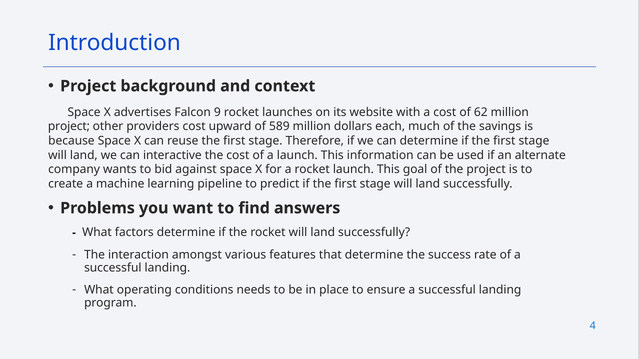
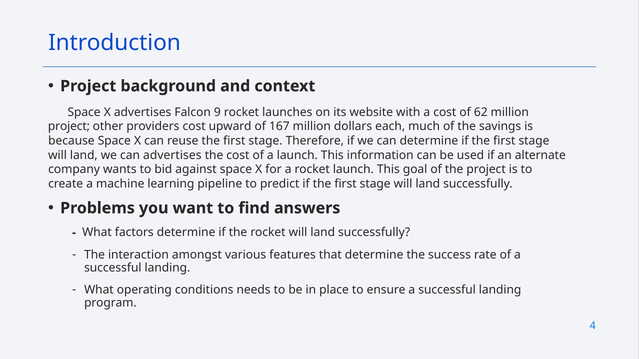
589: 589 -> 167 (279, 127)
can interactive: interactive -> advertises (172, 155)
